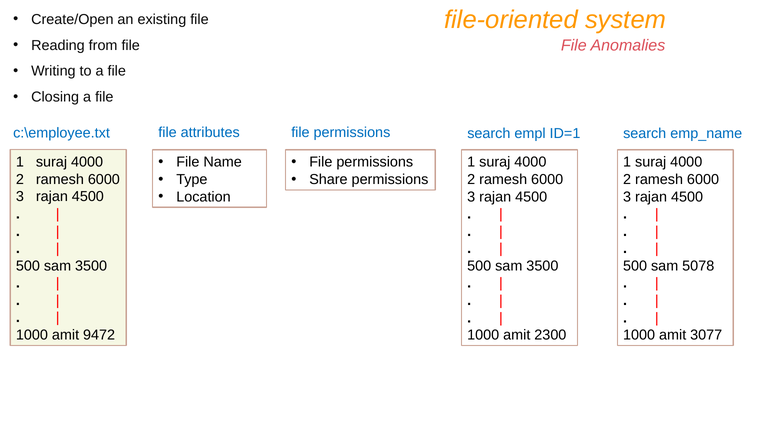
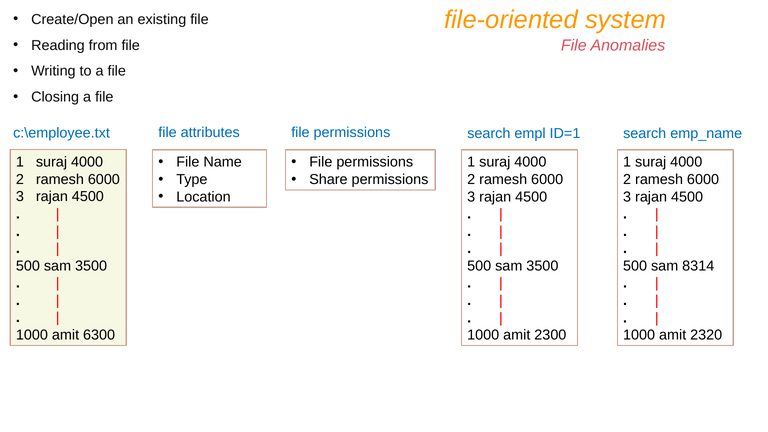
5078: 5078 -> 8314 (698, 266)
9472: 9472 -> 6300 (99, 335)
3077: 3077 -> 2320 (706, 335)
